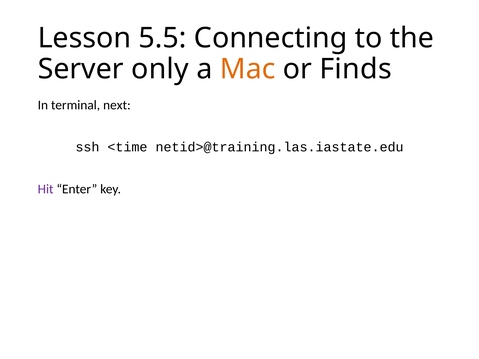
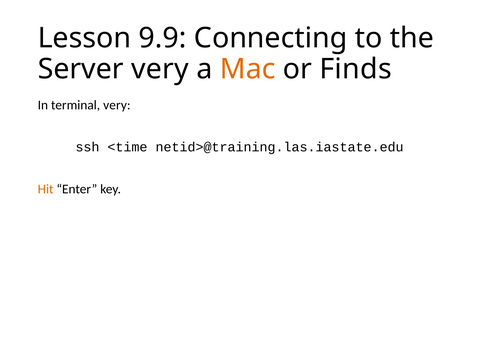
5.5: 5.5 -> 9.9 (163, 38)
Server only: only -> very (160, 69)
terminal next: next -> very (117, 105)
Hit colour: purple -> orange (46, 189)
